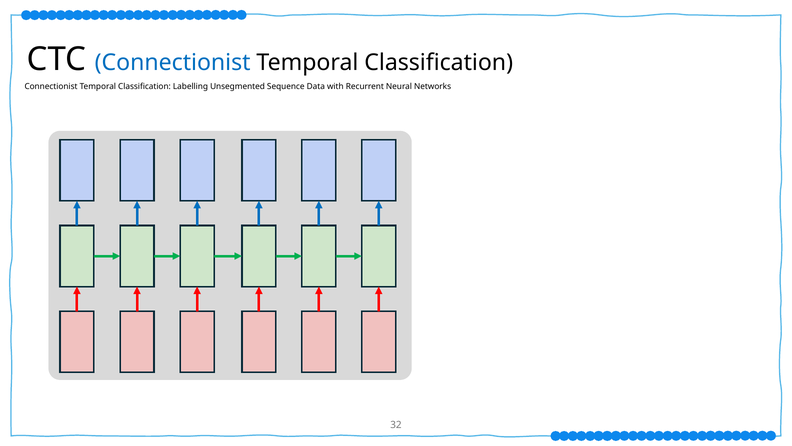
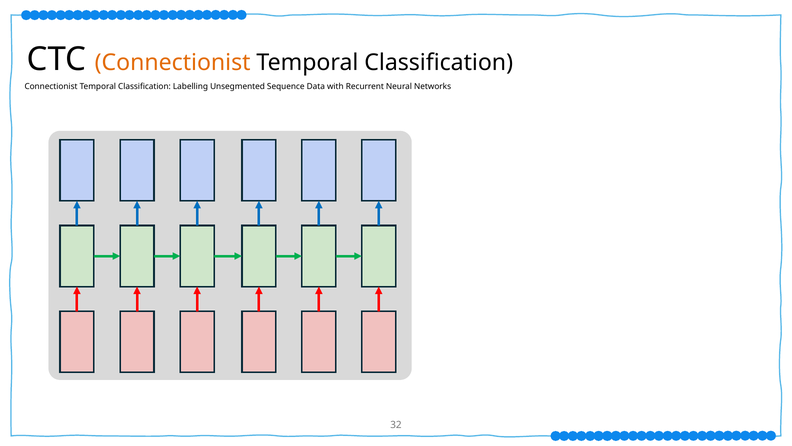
Connectionist colour: blue -> orange (173, 62)
